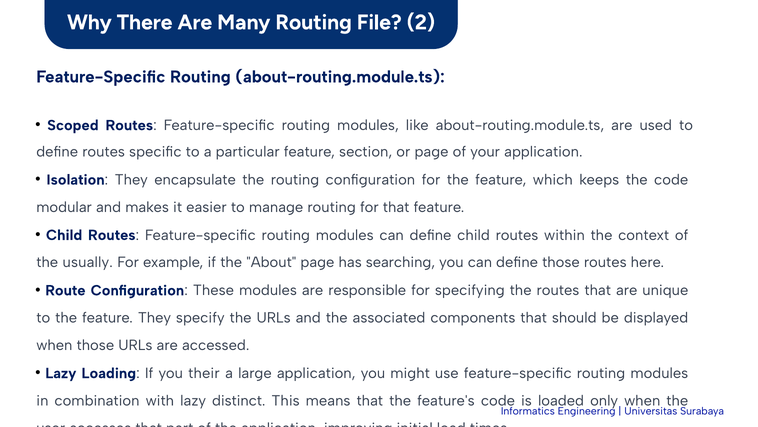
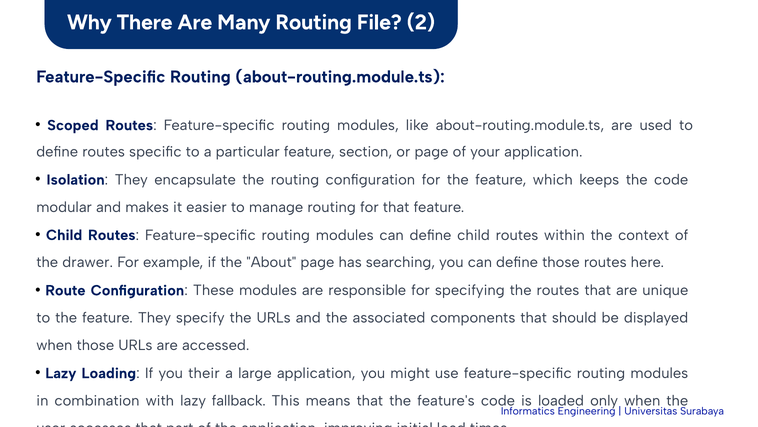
usually: usually -> drawer (88, 262)
distinct: distinct -> fallback (239, 400)
